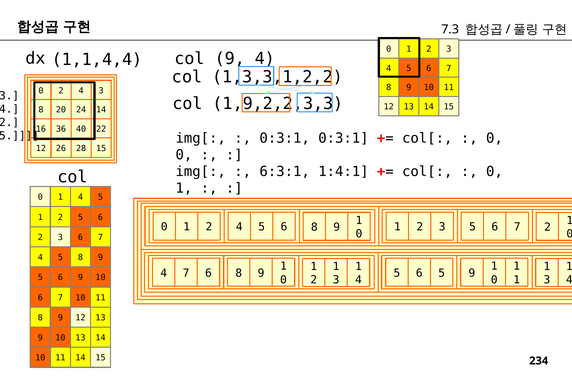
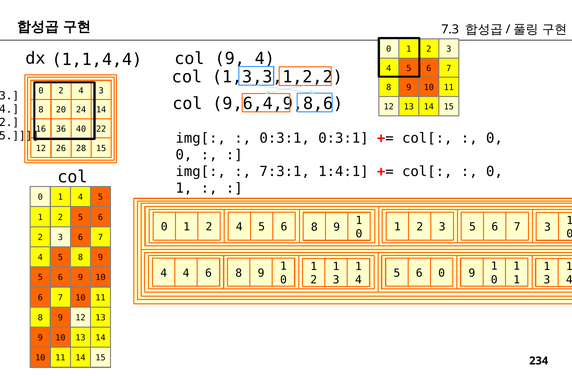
1,9,2,2,3,3: 1,9,2,2,3,3 -> 9,6,4,9,8,6 (278, 104)
6:3:1: 6:3:1 -> 7:3:1 (285, 171)
7 2: 2 -> 3 (547, 227)
4 7: 7 -> 4 (186, 273)
6 5: 5 -> 0 (442, 273)
